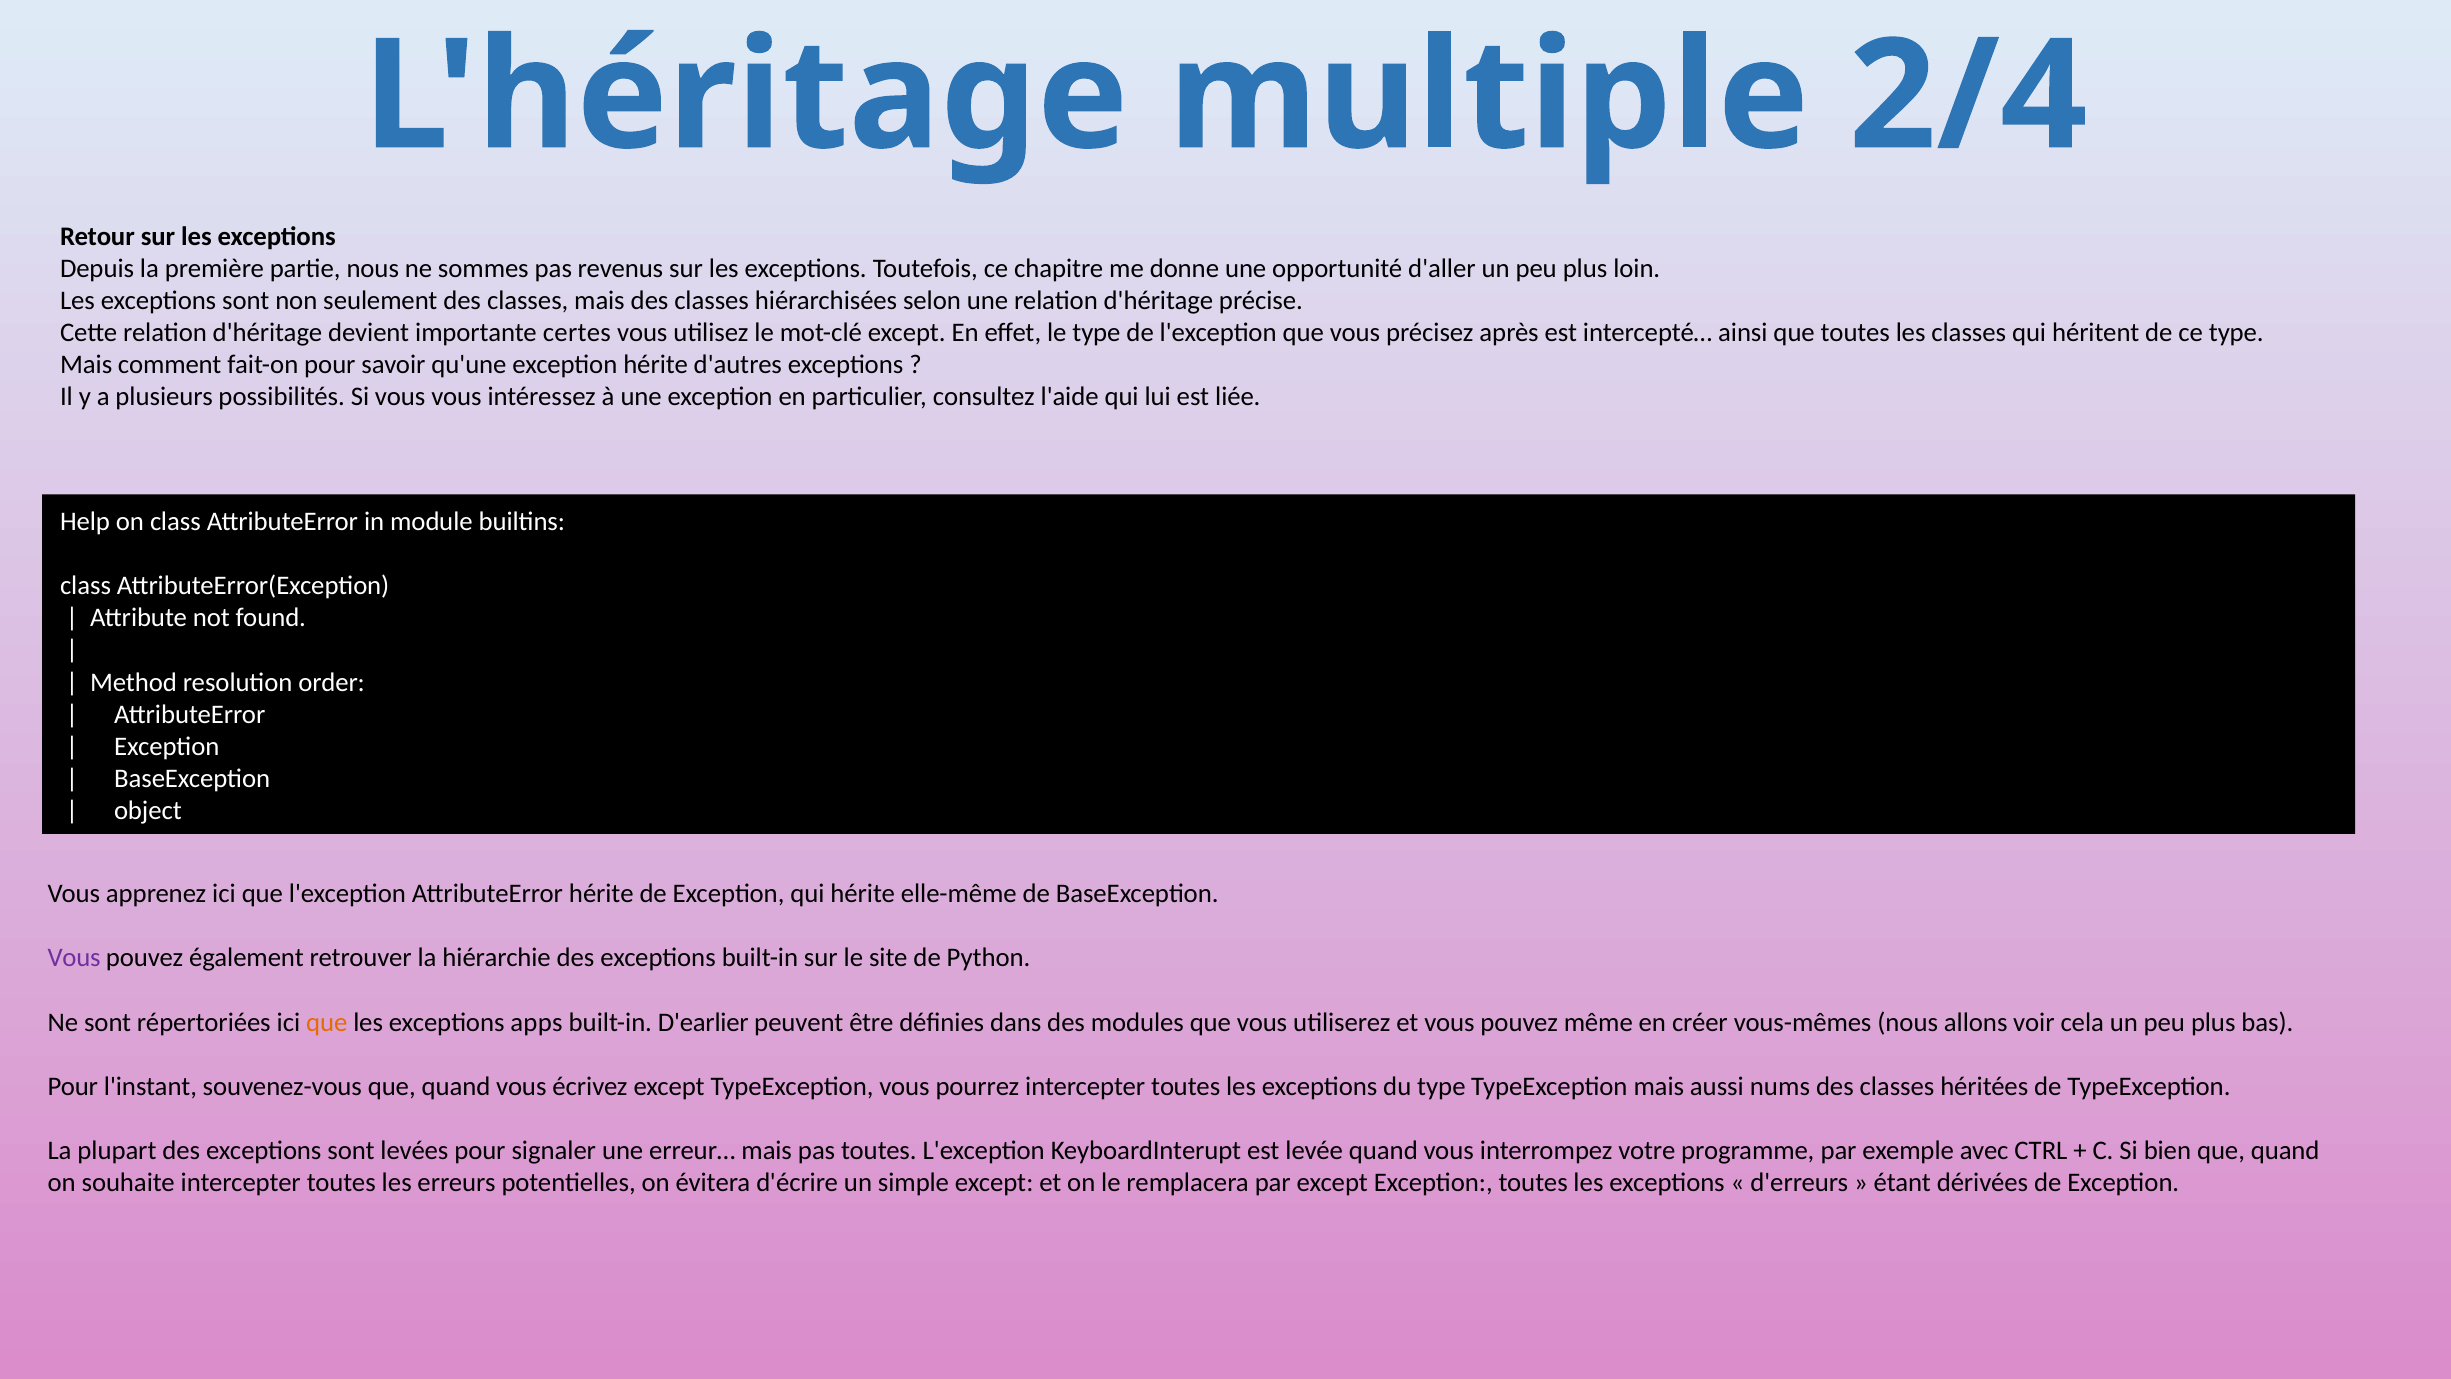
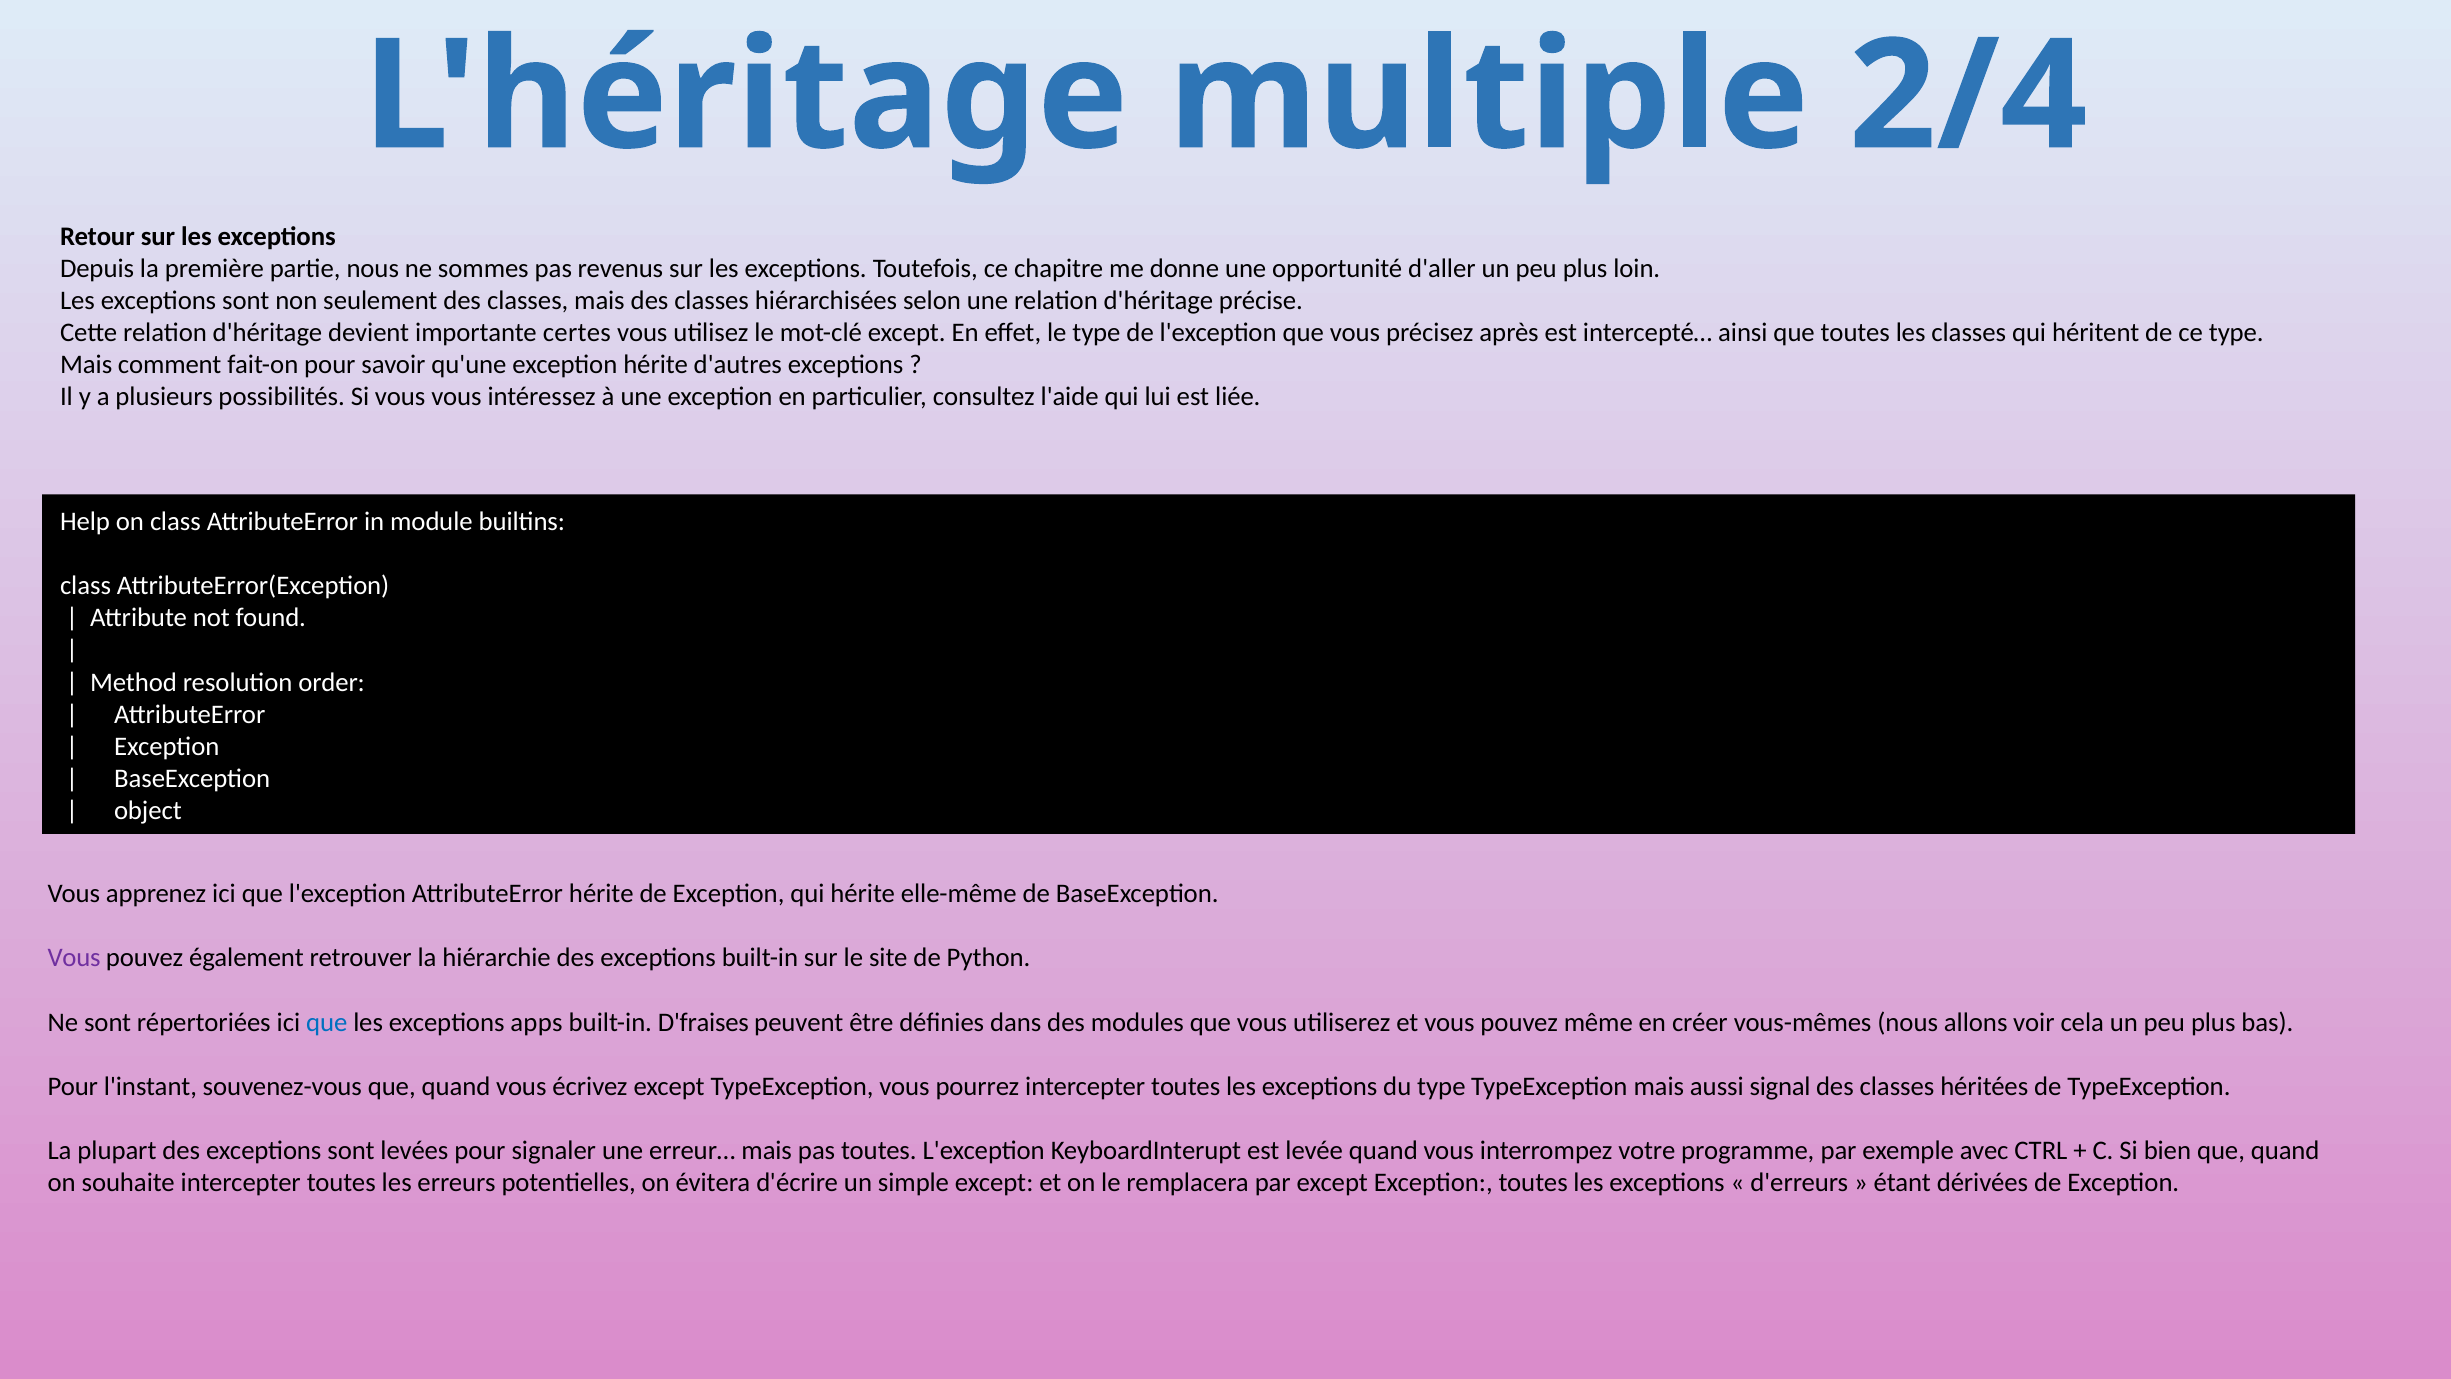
que colour: orange -> blue (327, 1022)
D'earlier: D'earlier -> D'fraises (703, 1022)
nums: nums -> signal (1780, 1086)
